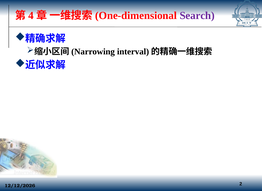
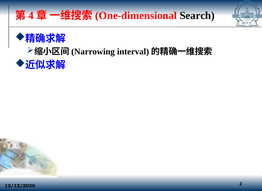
Search colour: purple -> black (197, 16)
